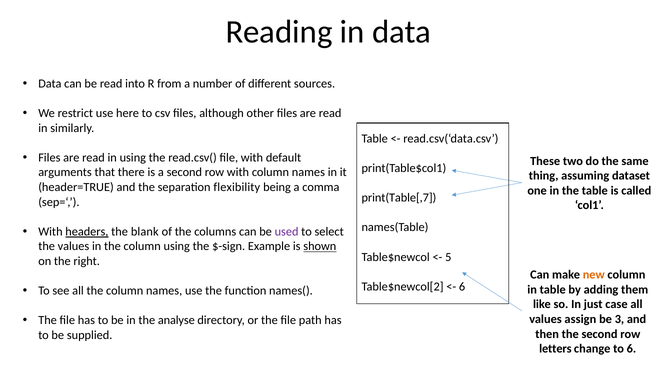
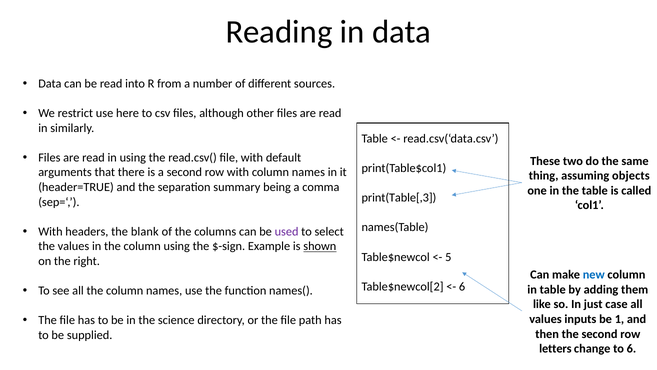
dataset: dataset -> objects (631, 176)
flexibility: flexibility -> summary (237, 187)
print(Table[,7: print(Table[,7 -> print(Table[,3 (399, 197)
headers underline: present -> none (87, 231)
new colour: orange -> blue (594, 274)
analyse: analyse -> science (176, 320)
assign: assign -> inputs (580, 319)
3: 3 -> 1 (619, 319)
